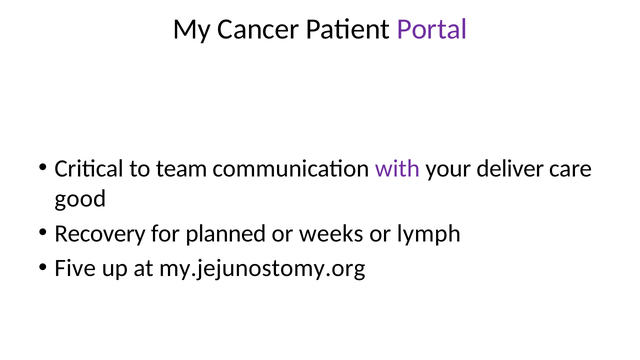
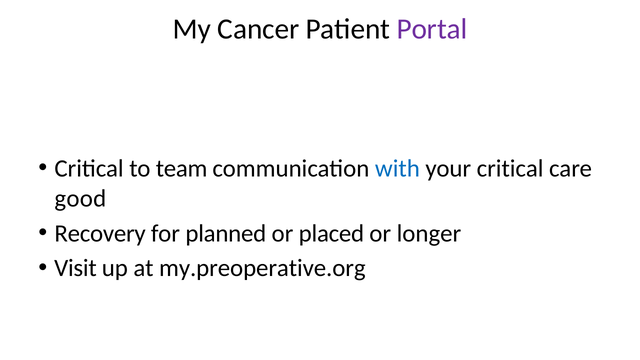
with colour: purple -> blue (397, 169)
your deliver: deliver -> critical (510, 169)
weeks: weeks -> placed (331, 233)
lymph: lymph -> longer (429, 233)
Five: Five -> Visit (75, 268)
my.jejunostomy.org: my.jejunostomy.org -> my.preoperative.org (262, 268)
